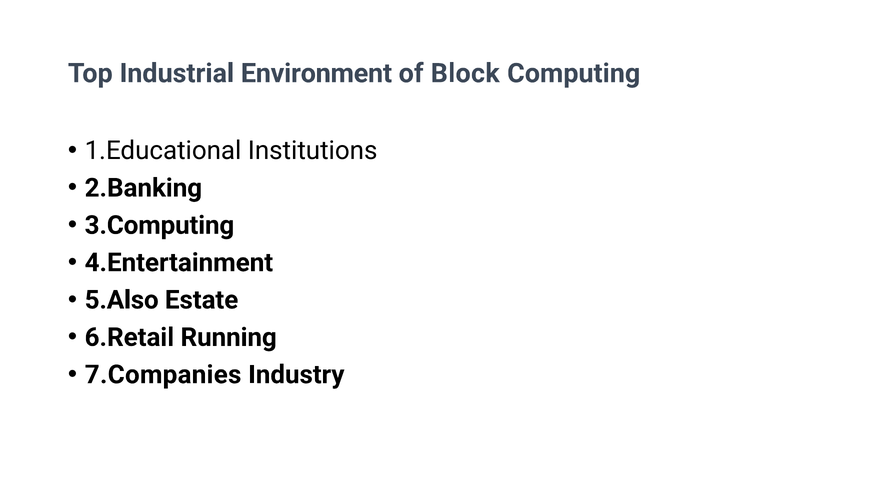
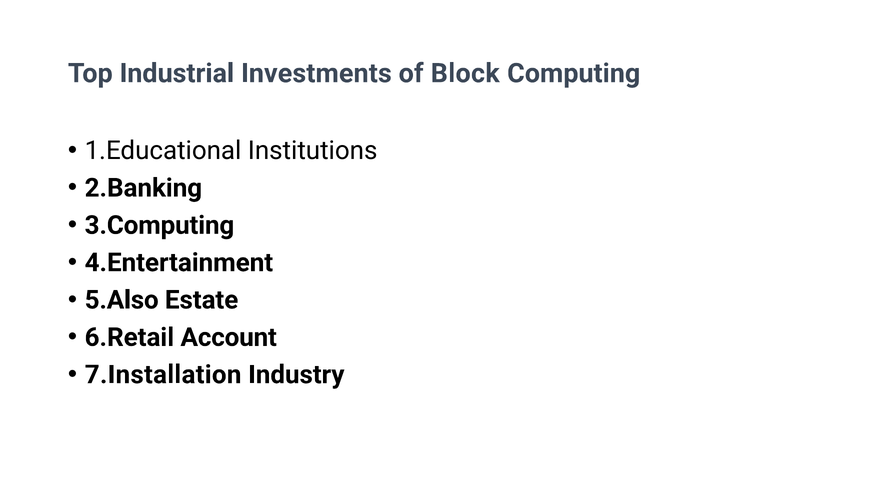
Environment: Environment -> Investments (316, 73)
Running: Running -> Account (229, 337)
7.Companies: 7.Companies -> 7.Installation (163, 375)
